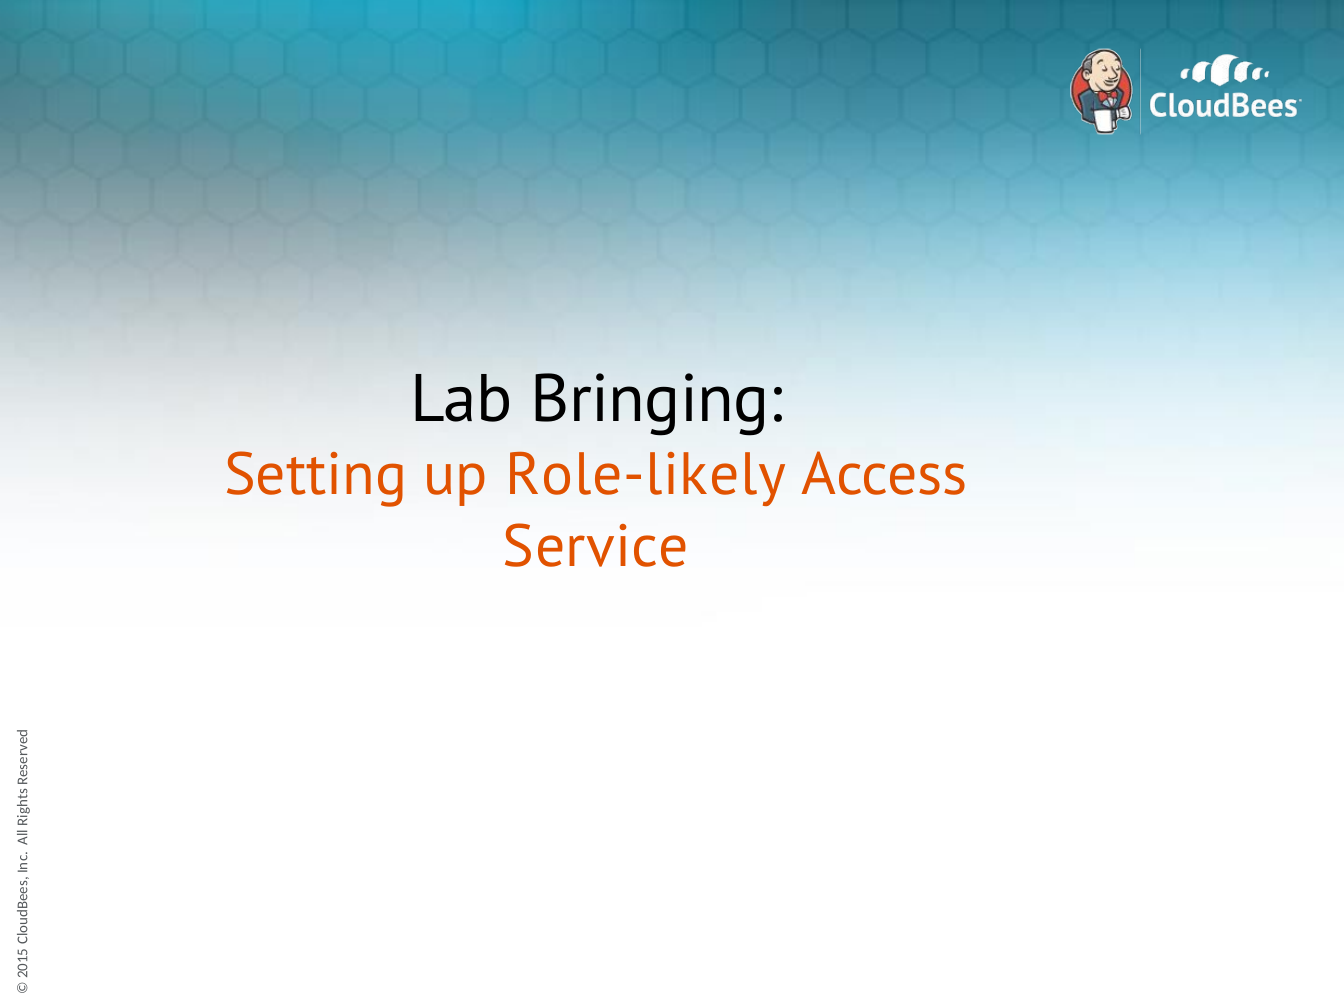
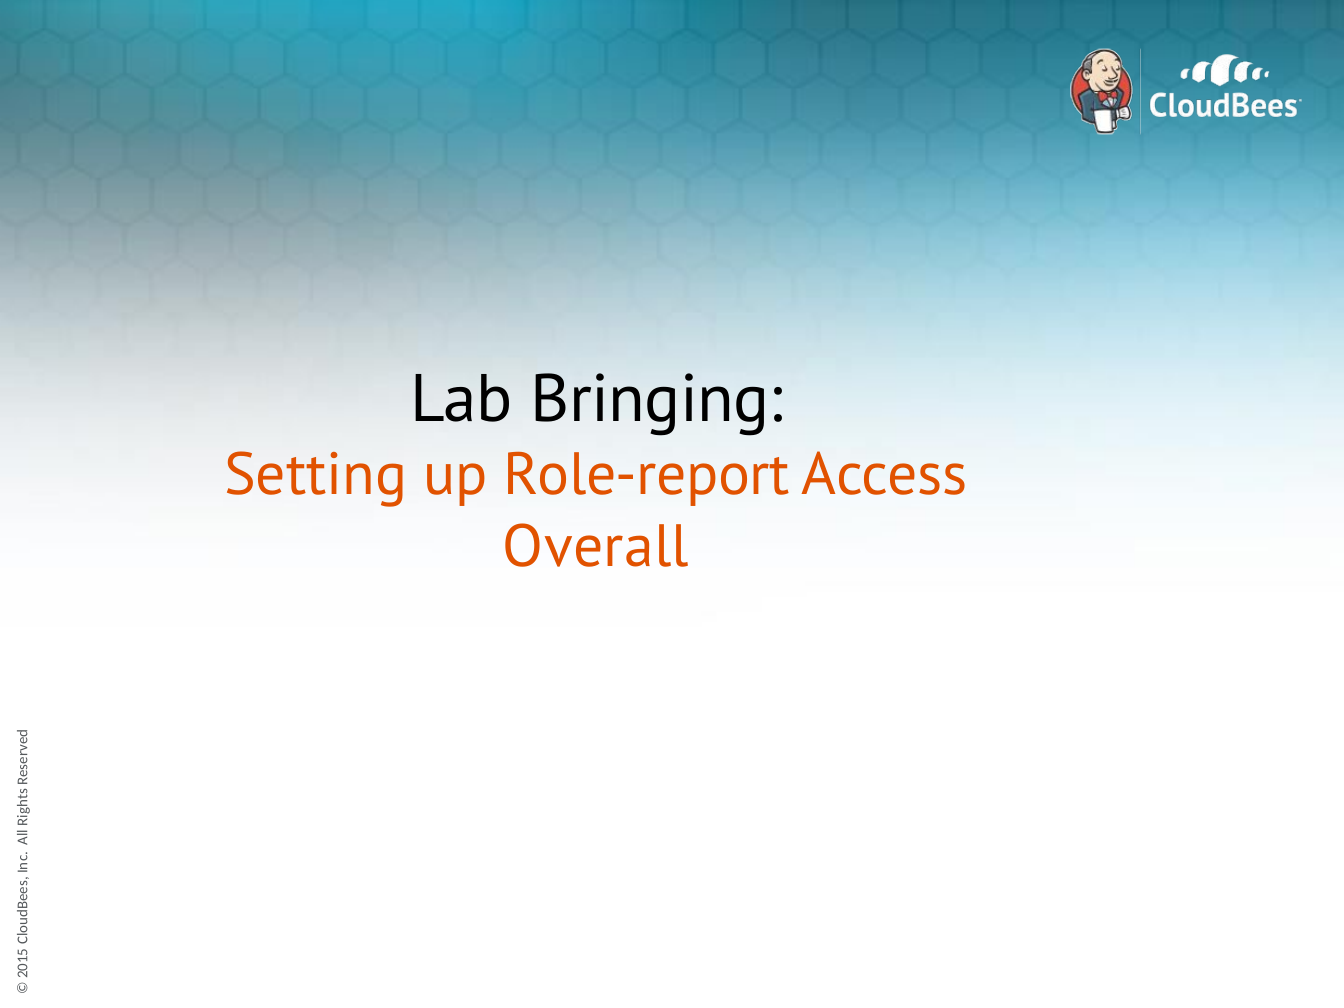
Role-likely: Role-likely -> Role-report (646, 475)
Service: Service -> Overall (596, 547)
